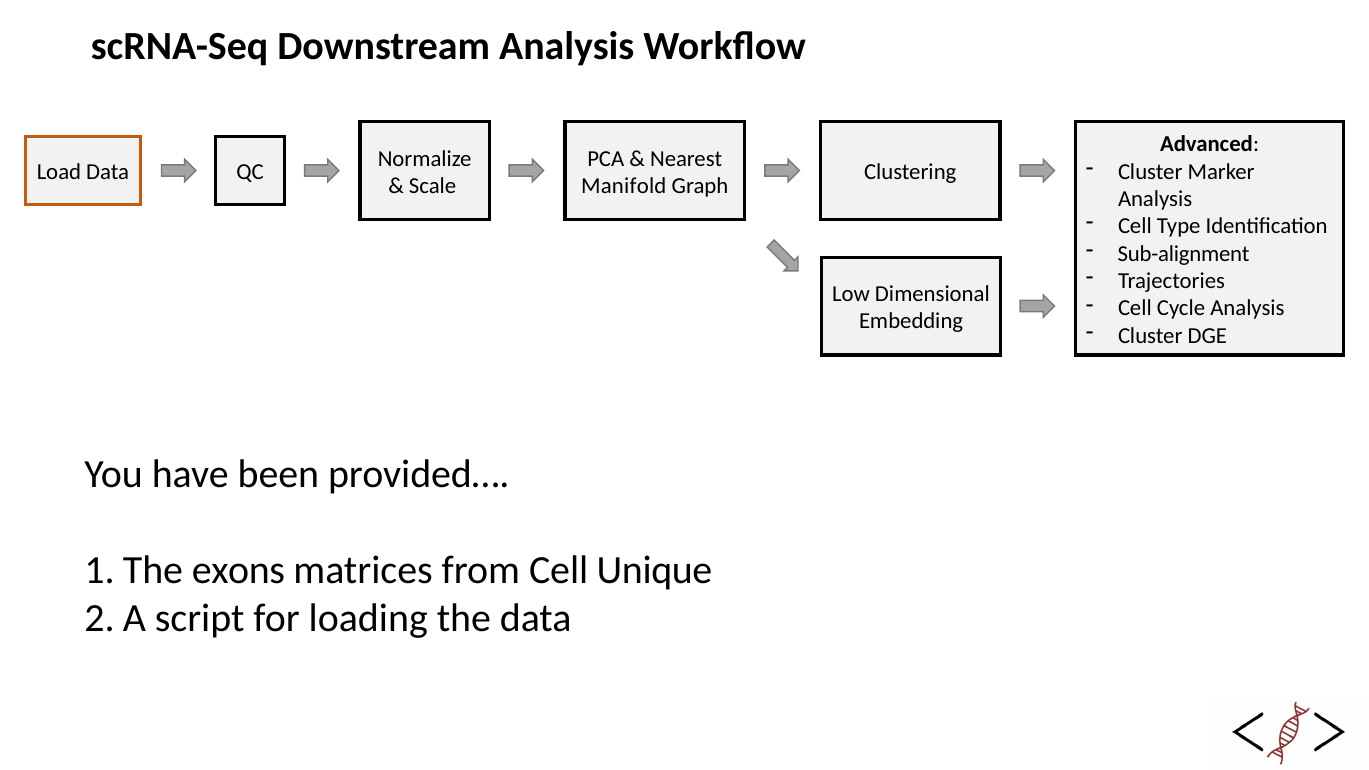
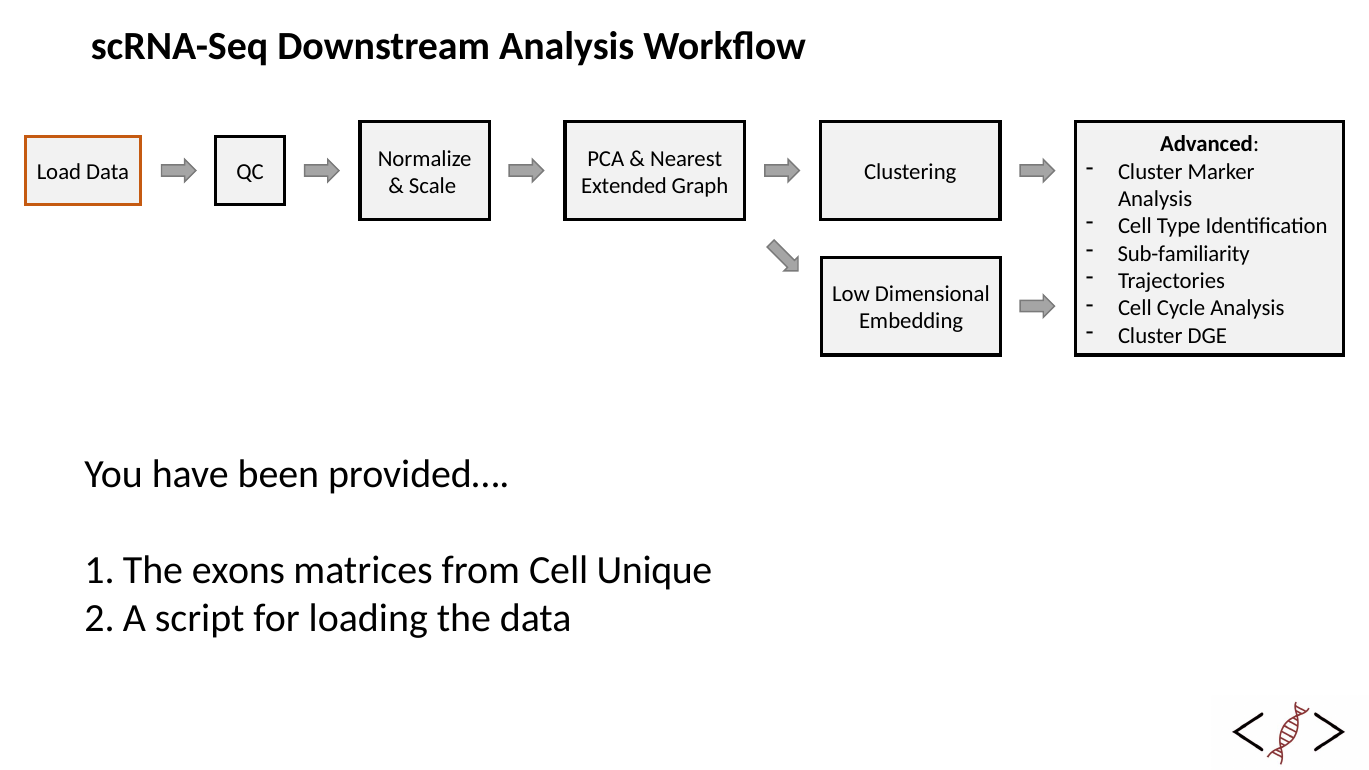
Manifold: Manifold -> Extended (624, 186)
Sub-alignment: Sub-alignment -> Sub-familiarity (1184, 254)
